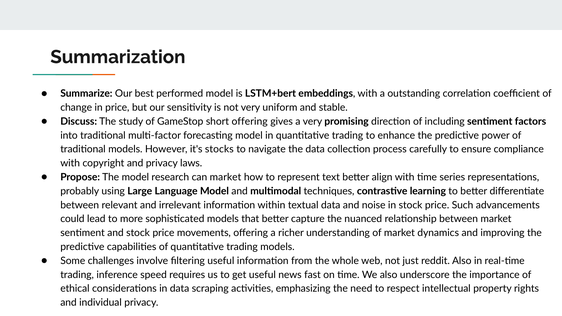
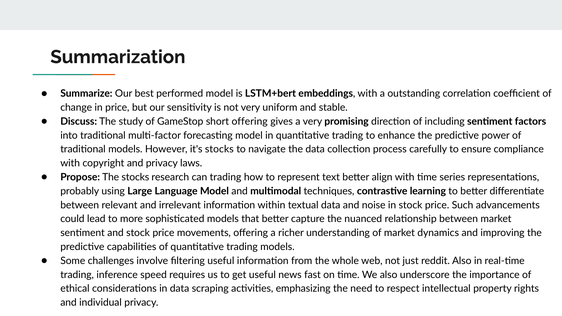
The model: model -> stocks (135, 177)
can market: market -> trading (226, 177)
